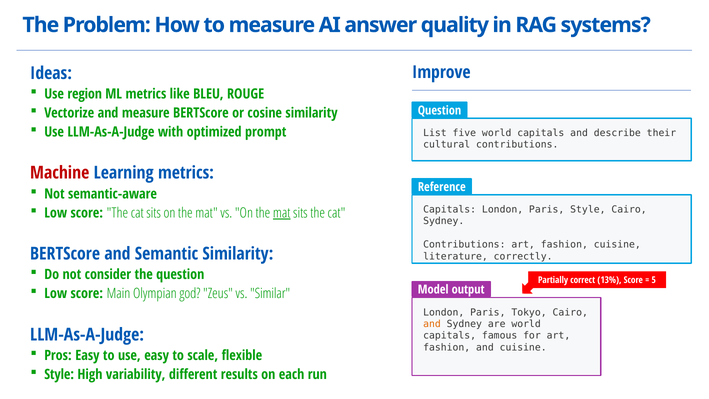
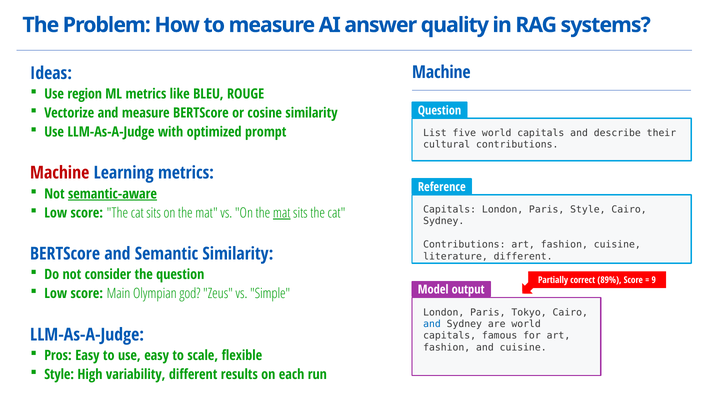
Improve: Improve -> Machine (441, 72)
semantic-aware underline: none -> present (113, 194)
literature correctly: correctly -> different (523, 256)
13%: 13% -> 89% (609, 280)
5: 5 -> 9 (654, 280)
Similar: Similar -> Simple (270, 294)
and colour: orange -> blue (432, 324)
